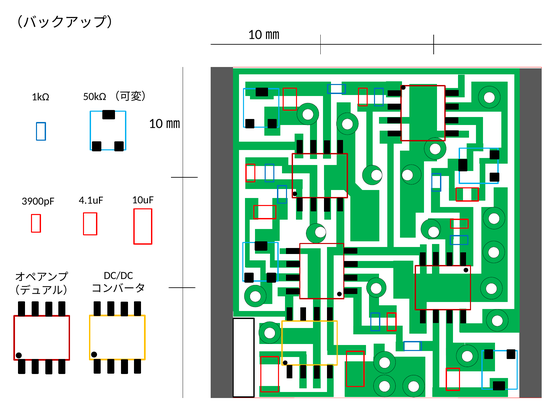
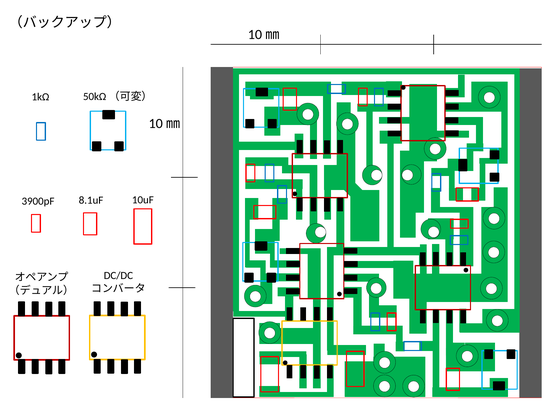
4.1uF: 4.1uF -> 8.1uF (91, 200)
